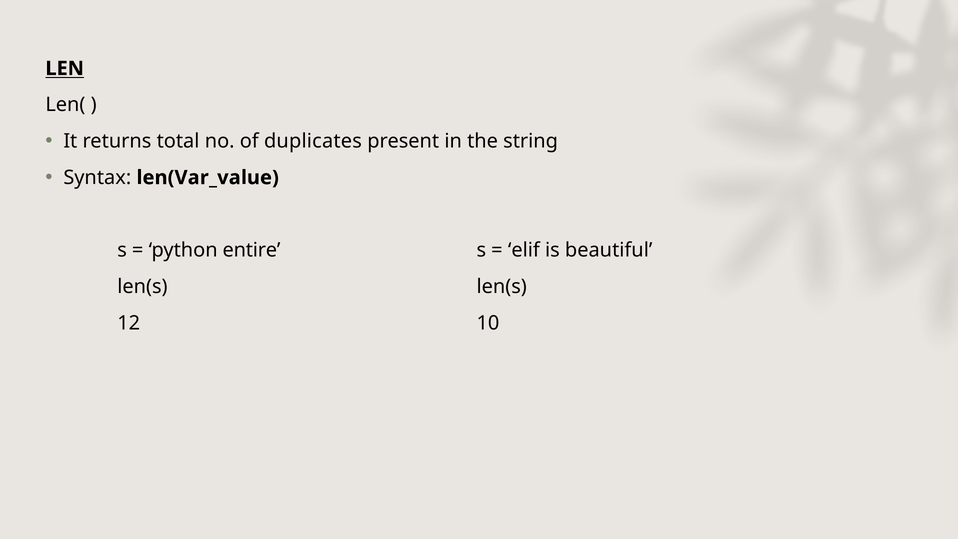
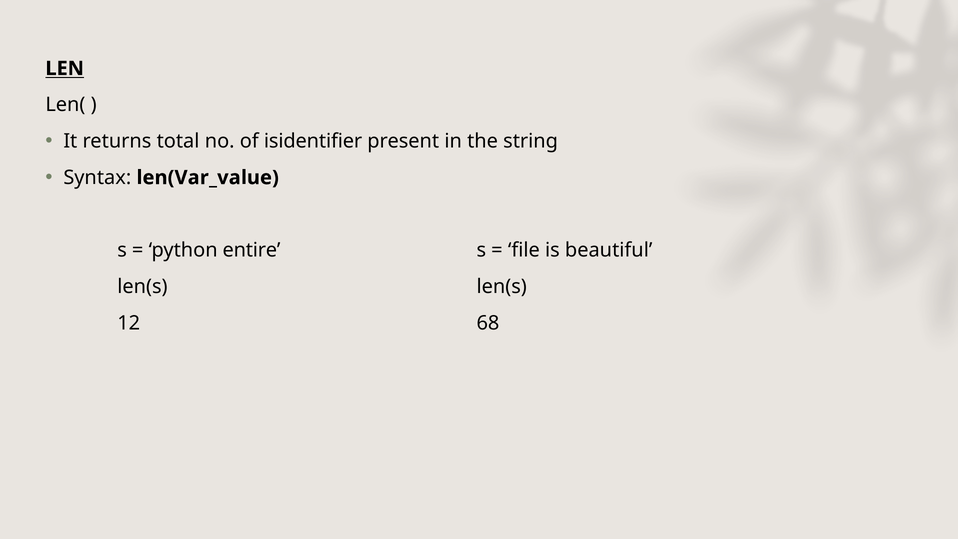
duplicates: duplicates -> isidentifier (313, 141)
elif: elif -> file (524, 250)
10: 10 -> 68 (488, 323)
